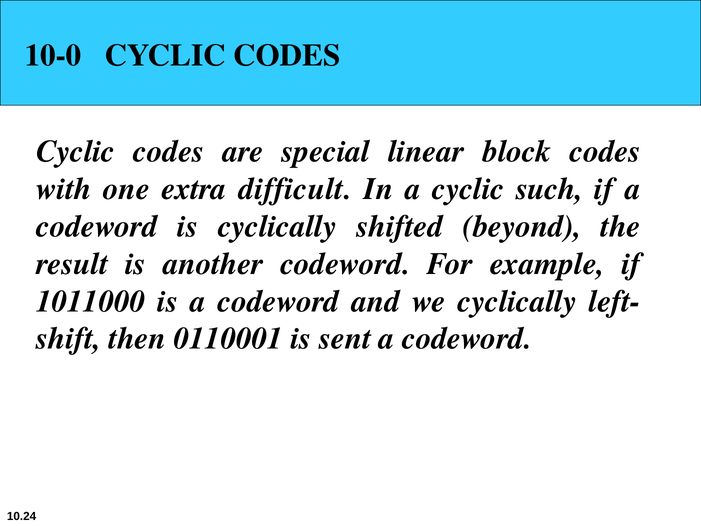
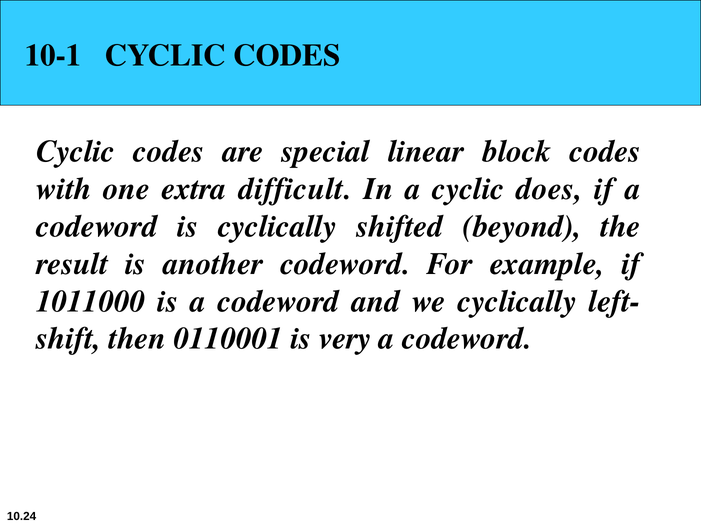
10-0: 10-0 -> 10-1 (53, 56)
such: such -> does (549, 189)
sent: sent -> very (345, 339)
